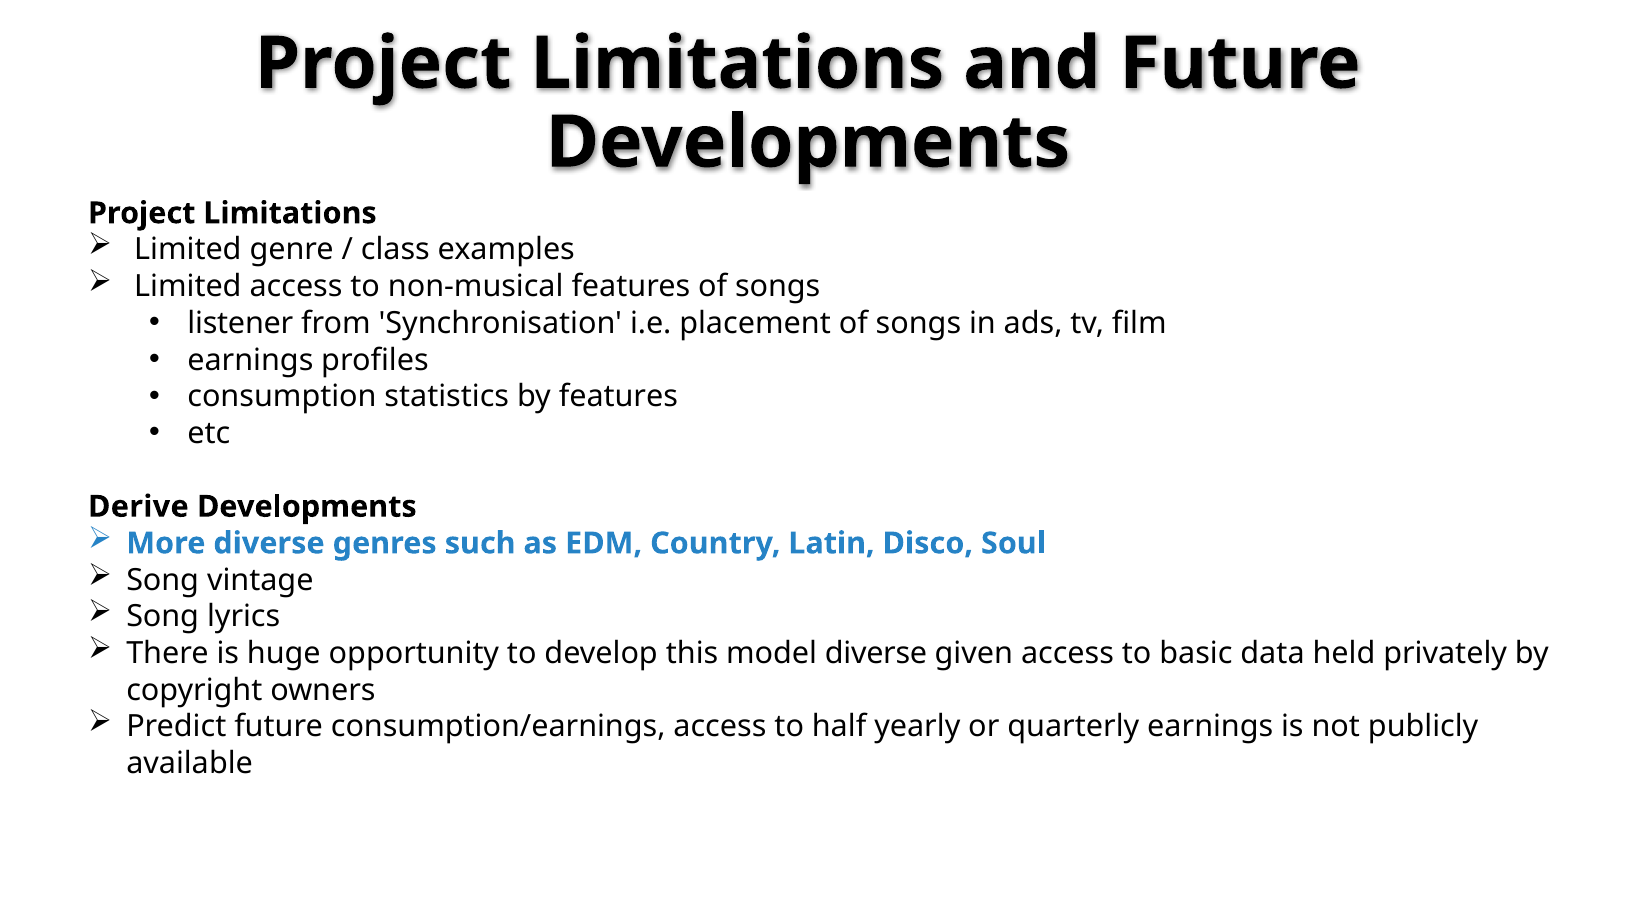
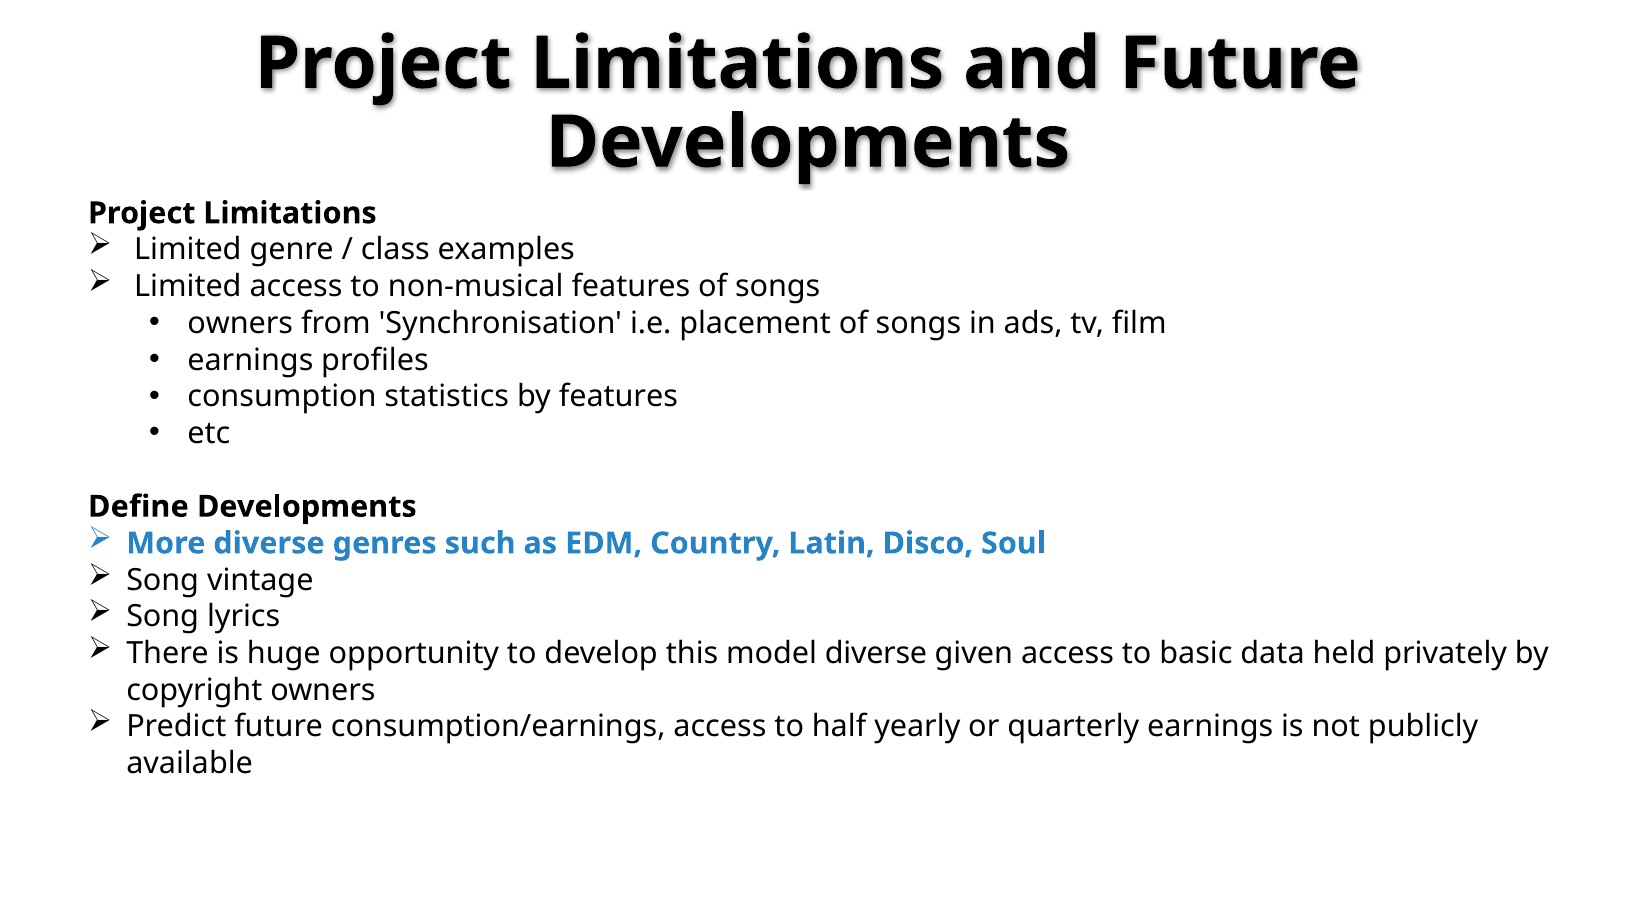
listener: listener -> owners (240, 323)
Derive: Derive -> Define (138, 507)
